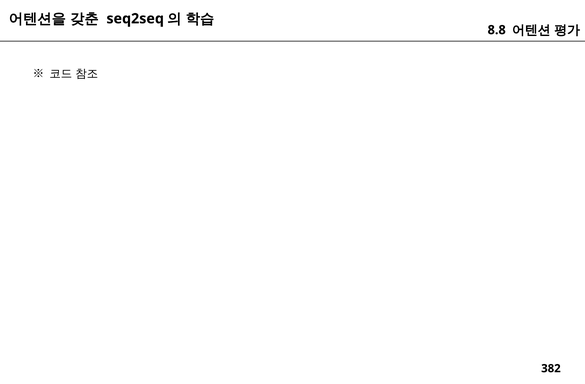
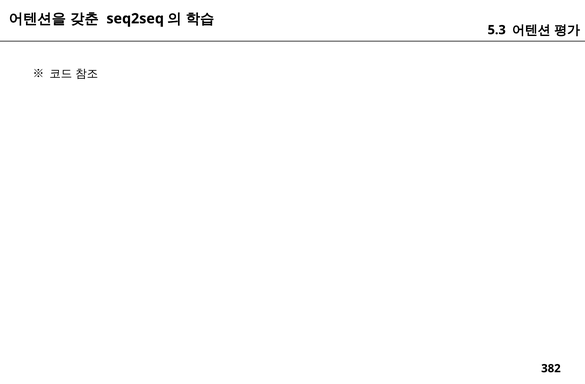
8.8: 8.8 -> 5.3 (497, 30)
